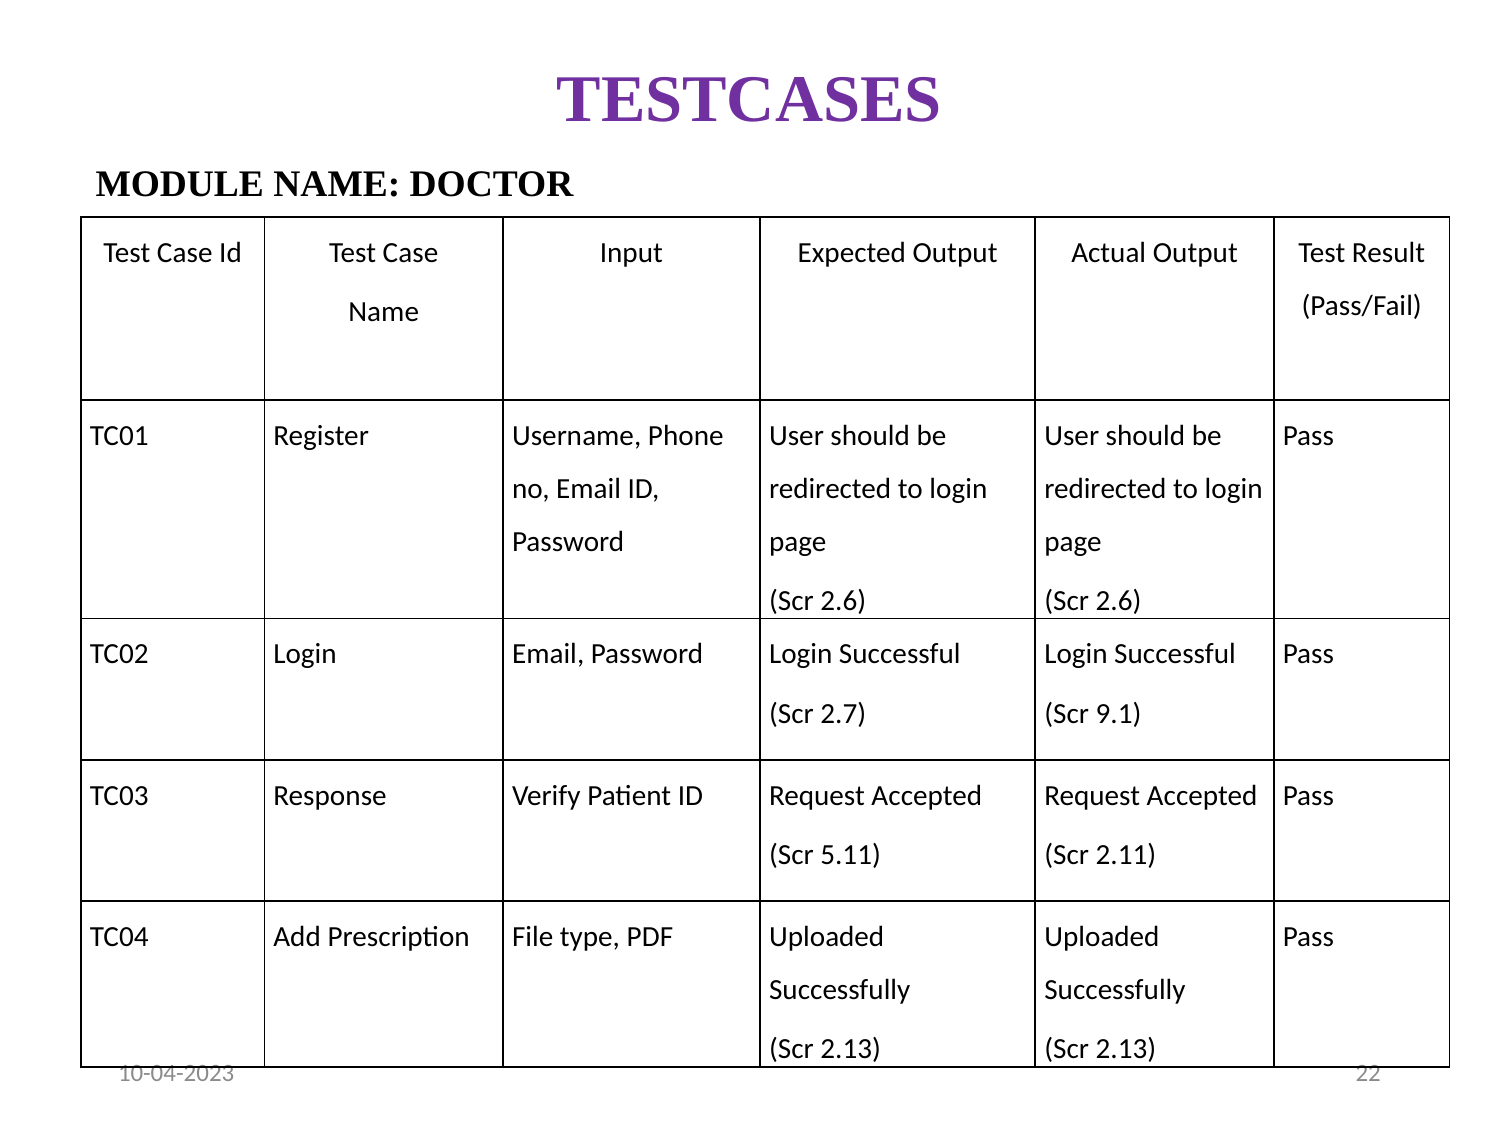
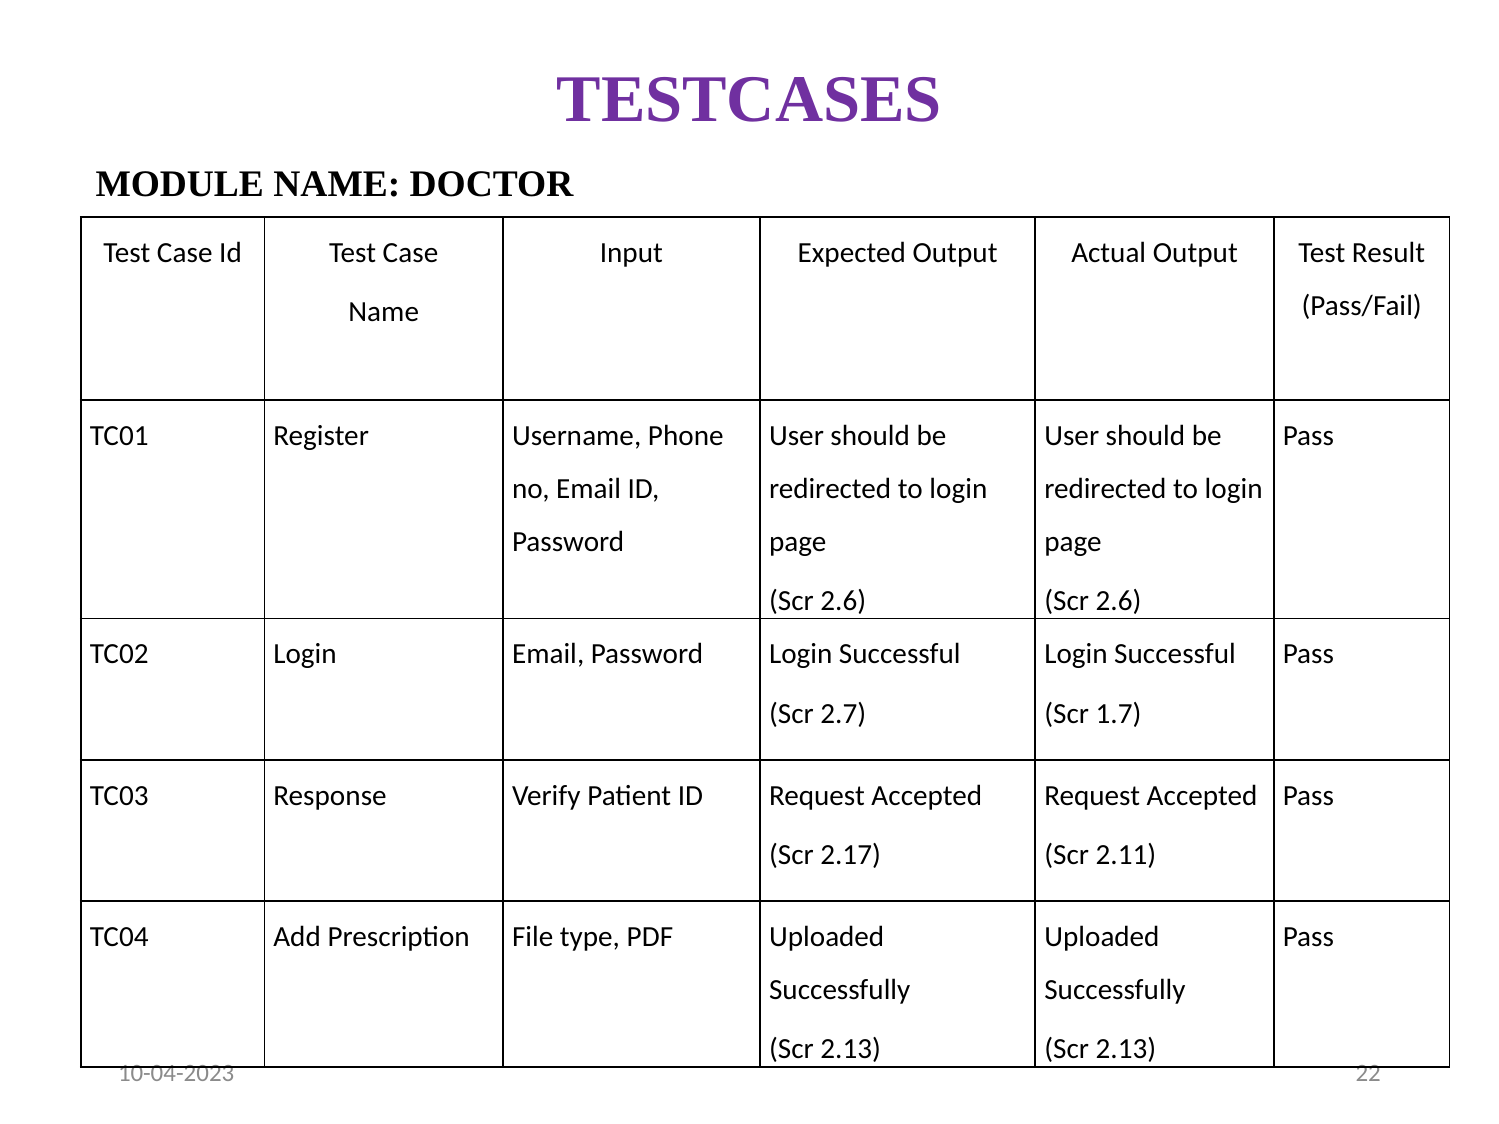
9.1: 9.1 -> 1.7 (1118, 714)
5.11: 5.11 -> 2.17 (851, 855)
